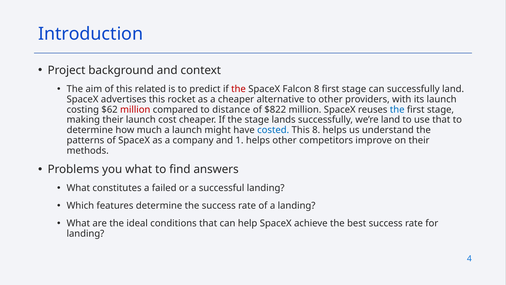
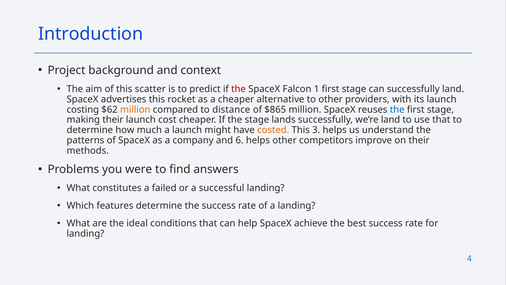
related: related -> scatter (150, 89)
Falcon 8: 8 -> 1 (317, 89)
million colour: red -> orange (135, 109)
$822: $822 -> $865 (275, 109)
costed colour: blue -> orange (273, 130)
This 8: 8 -> 3 (316, 130)
1: 1 -> 6 (239, 140)
you what: what -> were (139, 169)
